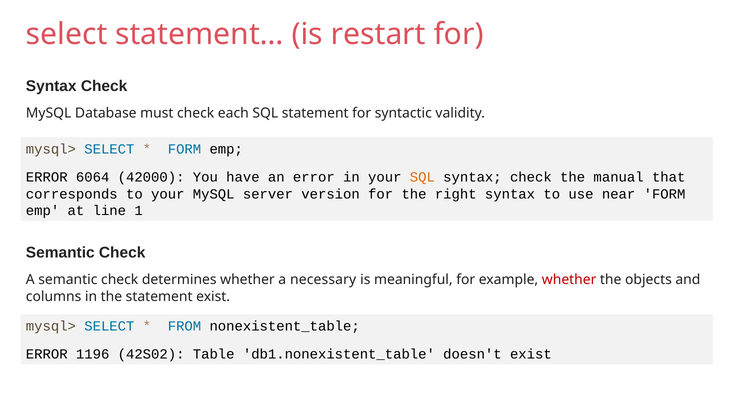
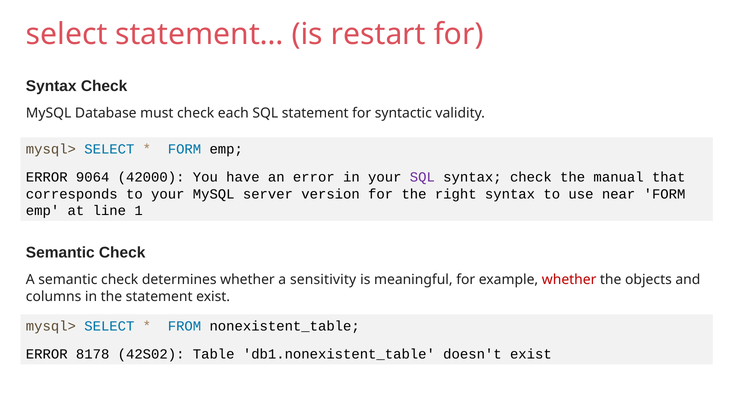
6064: 6064 -> 9064 (93, 177)
SQL colour: orange -> purple (422, 177)
necessary: necessary -> sensitivity (323, 279)
1196: 1196 -> 8178 (93, 354)
